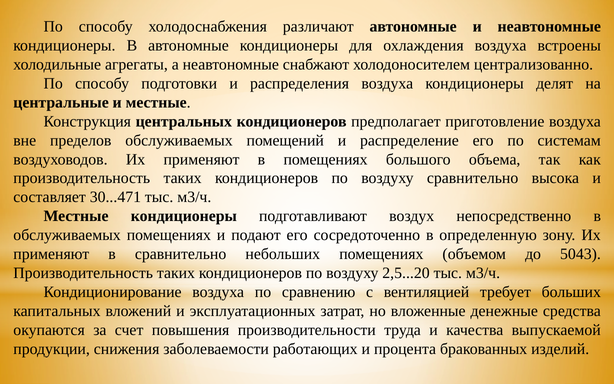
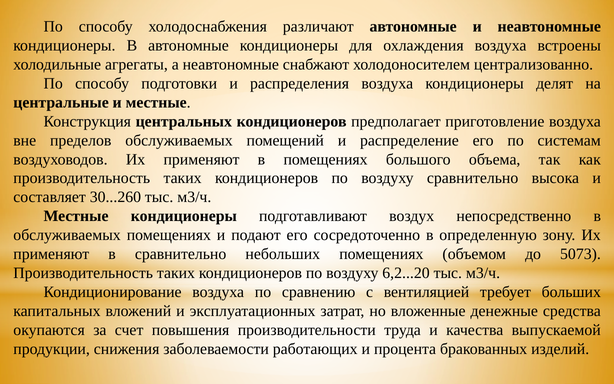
30...471: 30...471 -> 30...260 (115, 197)
5043: 5043 -> 5073 (581, 254)
2,5...20: 2,5...20 -> 6,2...20 (406, 273)
